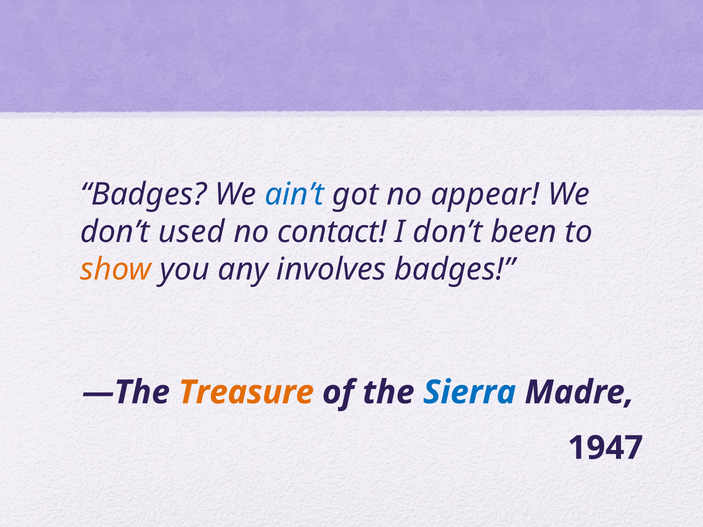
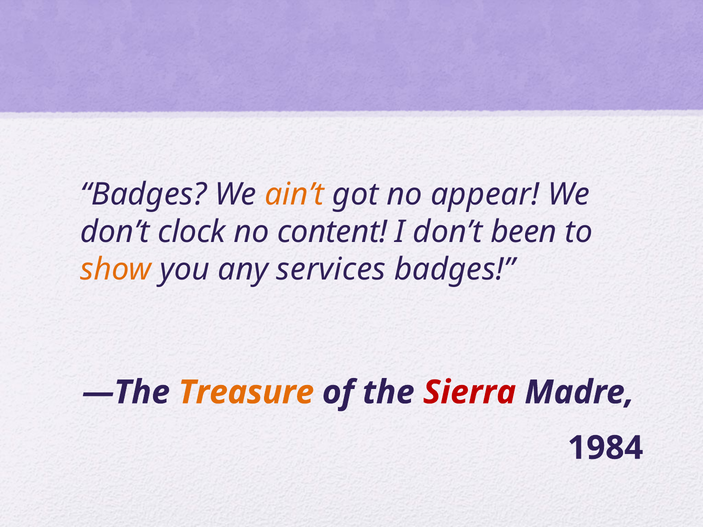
ain’t colour: blue -> orange (294, 194)
used: used -> clock (192, 232)
contact: contact -> content (332, 232)
involves: involves -> services (331, 269)
Sierra colour: blue -> red (470, 393)
1947: 1947 -> 1984 (605, 448)
